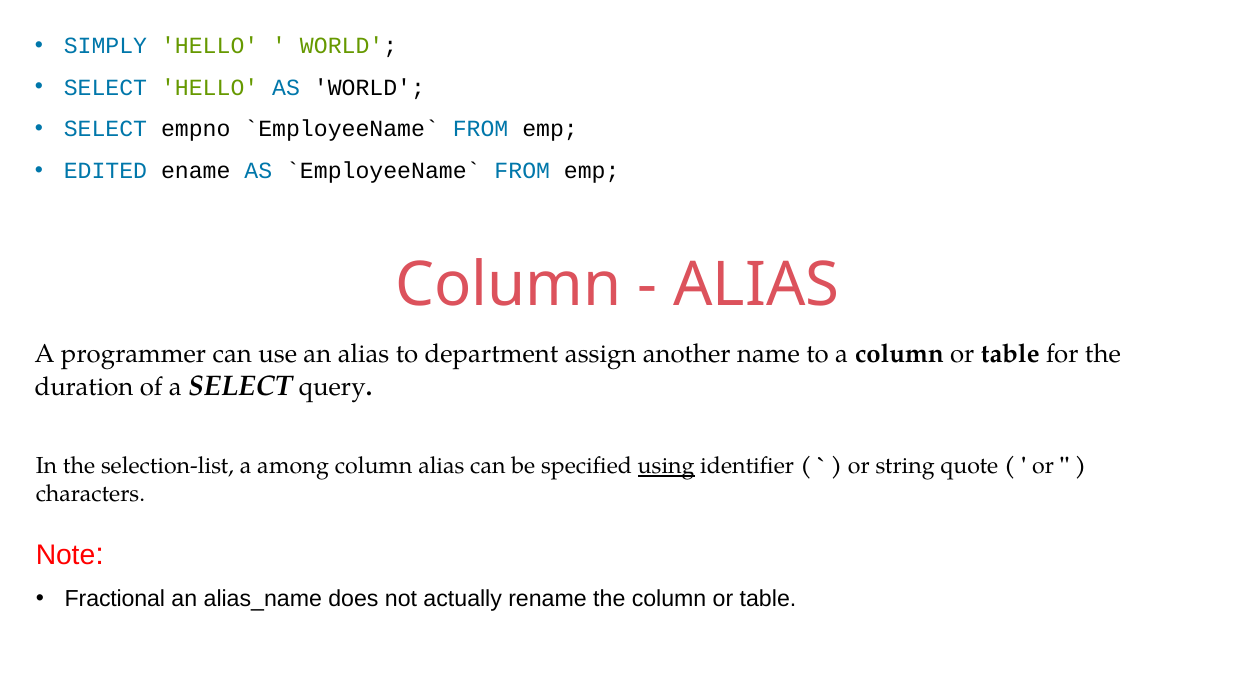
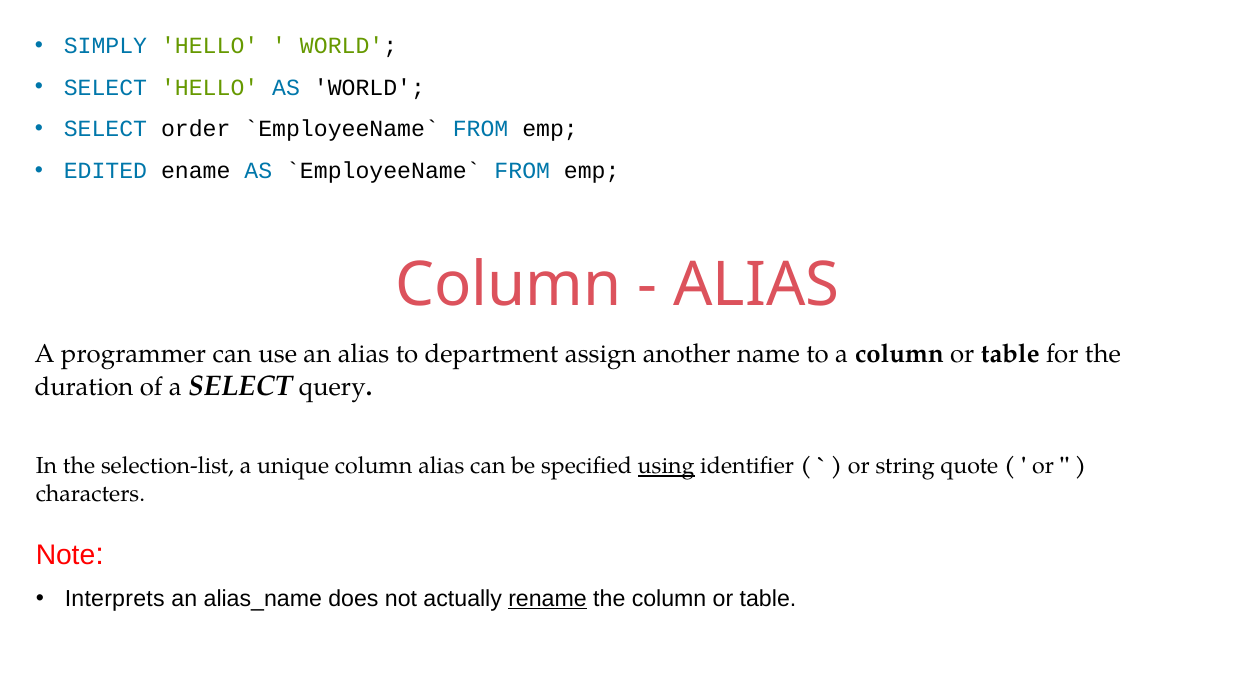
empno: empno -> order (196, 129)
among: among -> unique (293, 466)
Fractional: Fractional -> Interprets (115, 599)
rename underline: none -> present (547, 599)
